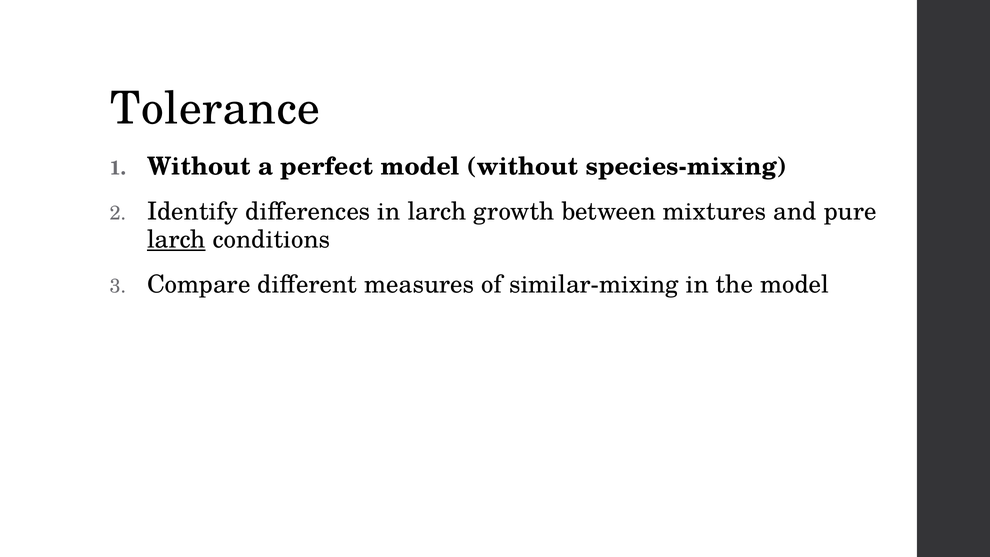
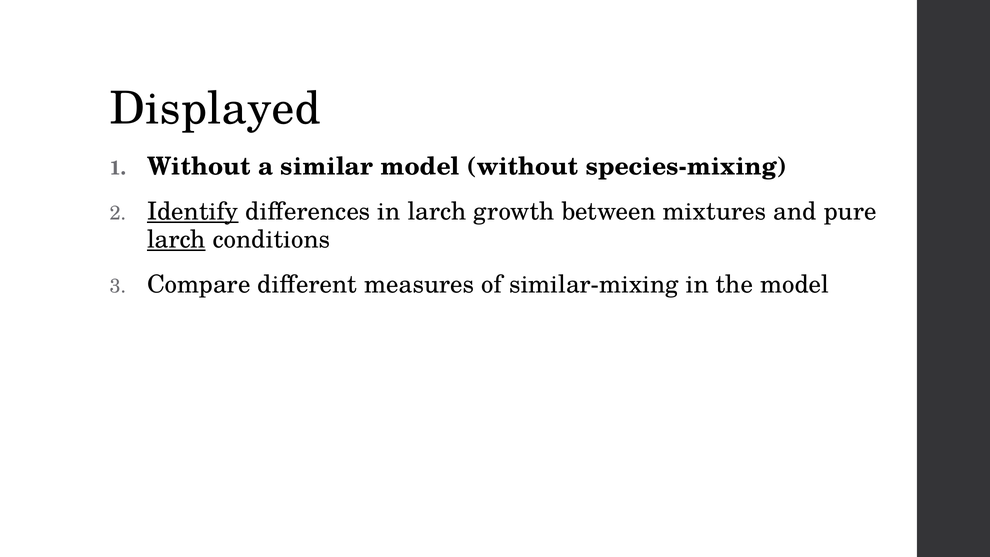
Tolerance: Tolerance -> Displayed (215, 109)
perfect: perfect -> similar (327, 167)
Identify underline: none -> present (193, 211)
